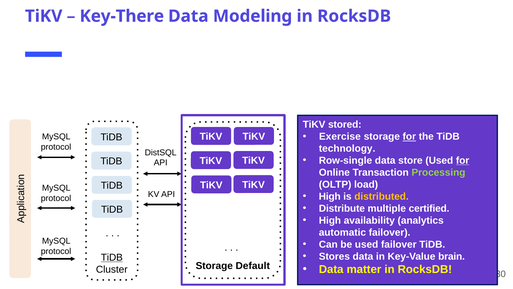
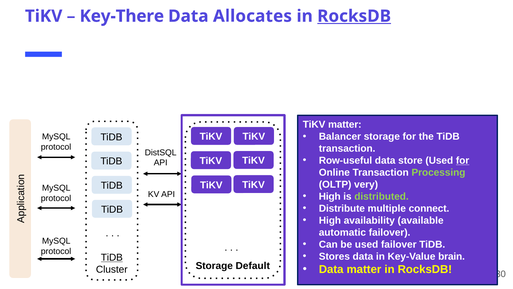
Modeling: Modeling -> Allocates (252, 16)
RocksDB underline: none -> present (354, 16)
TiKV stored: stored -> matter (345, 124)
Exercise: Exercise -> Balancer (340, 136)
for underline: present -> none (409, 136)
technology: technology -> transaction (347, 148)
Row-single: Row-single -> Row-useful (345, 160)
load: load -> very (366, 184)
distributed colour: yellow -> light green (382, 196)
certified: certified -> connect (429, 208)
analytics: analytics -> available (421, 220)
